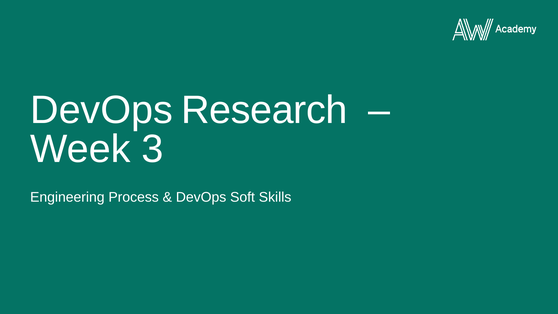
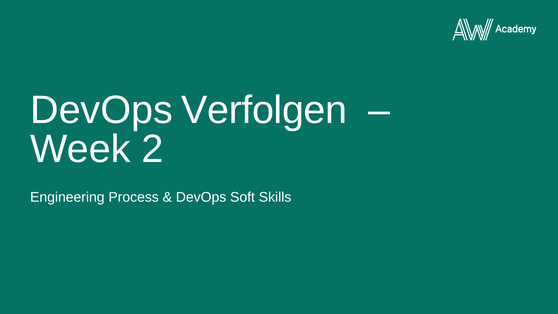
Research: Research -> Verfolgen (264, 110)
3: 3 -> 2 (152, 149)
